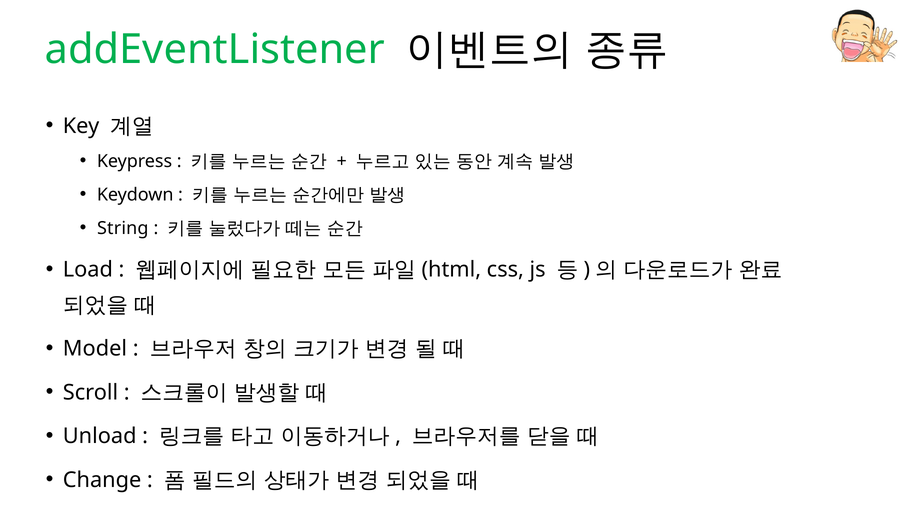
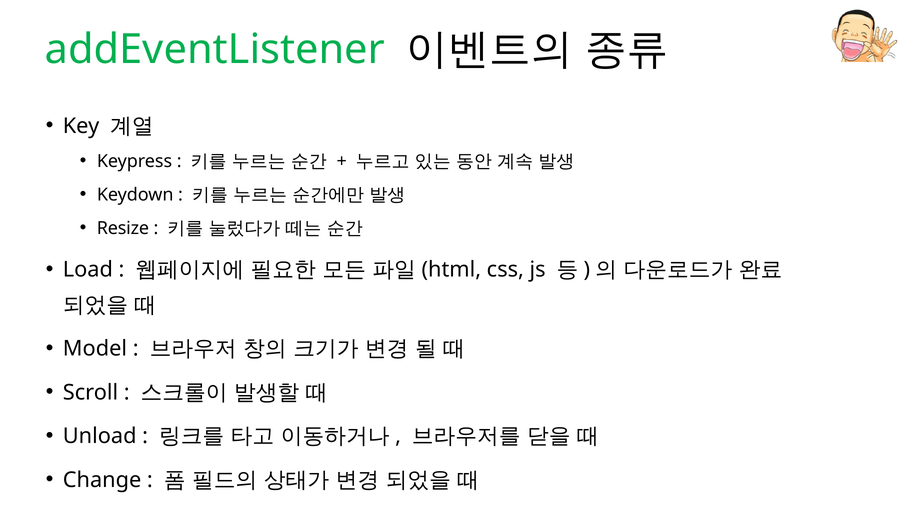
String: String -> Resize (123, 228)
